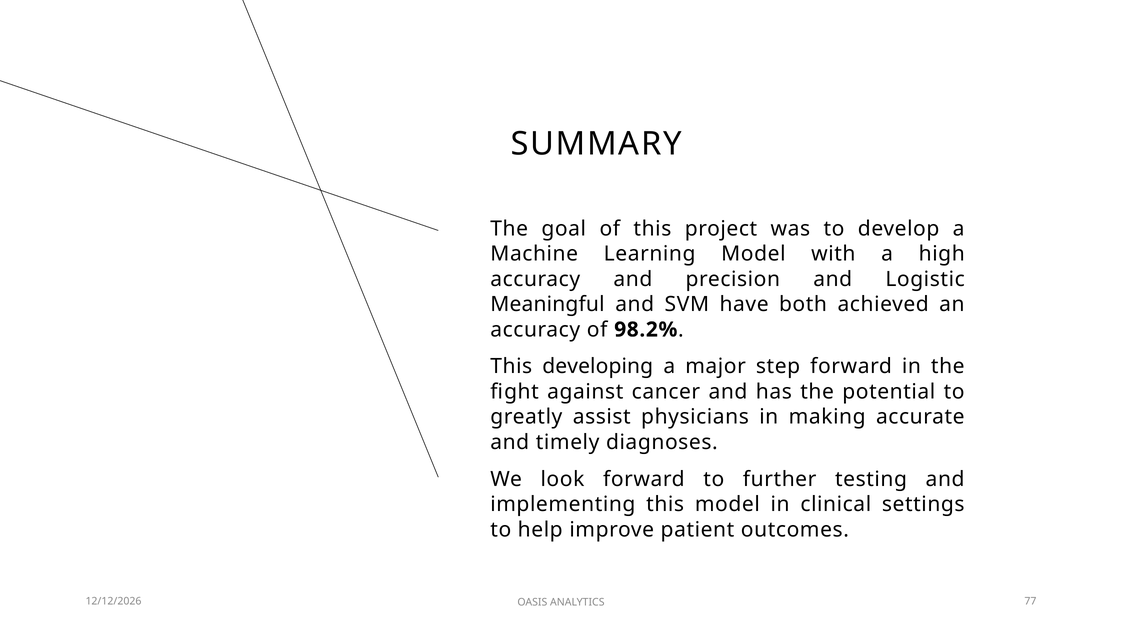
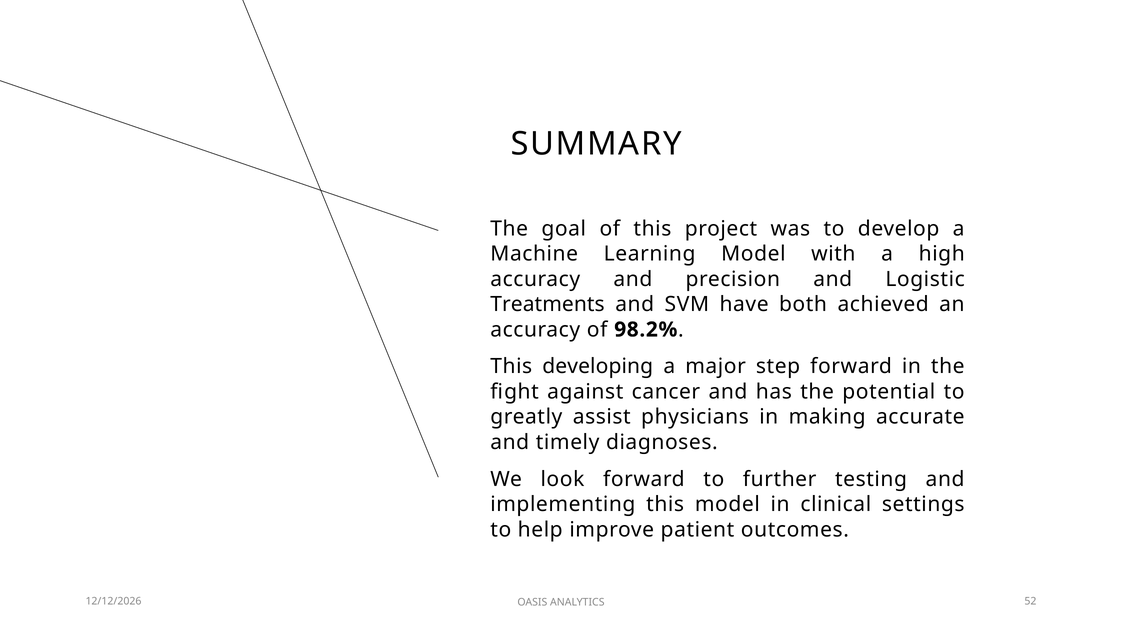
Meaningful: Meaningful -> Treatments (548, 304)
77: 77 -> 52 (1030, 602)
